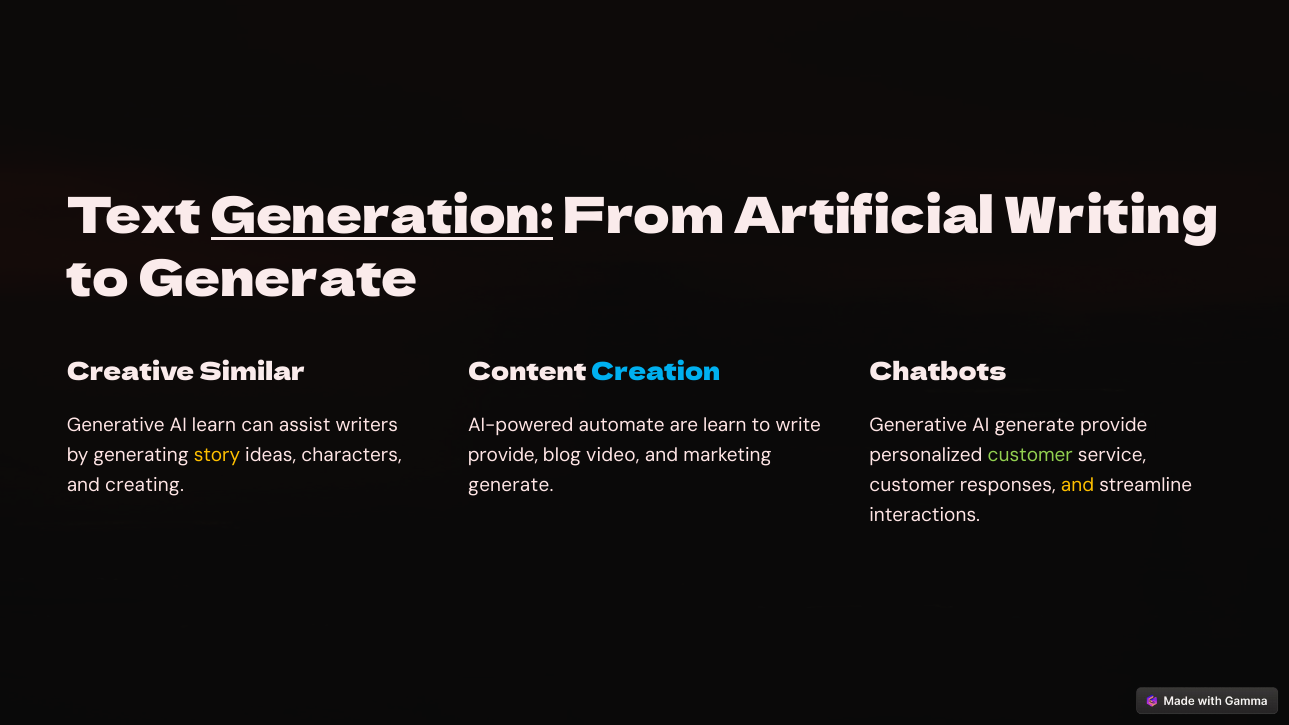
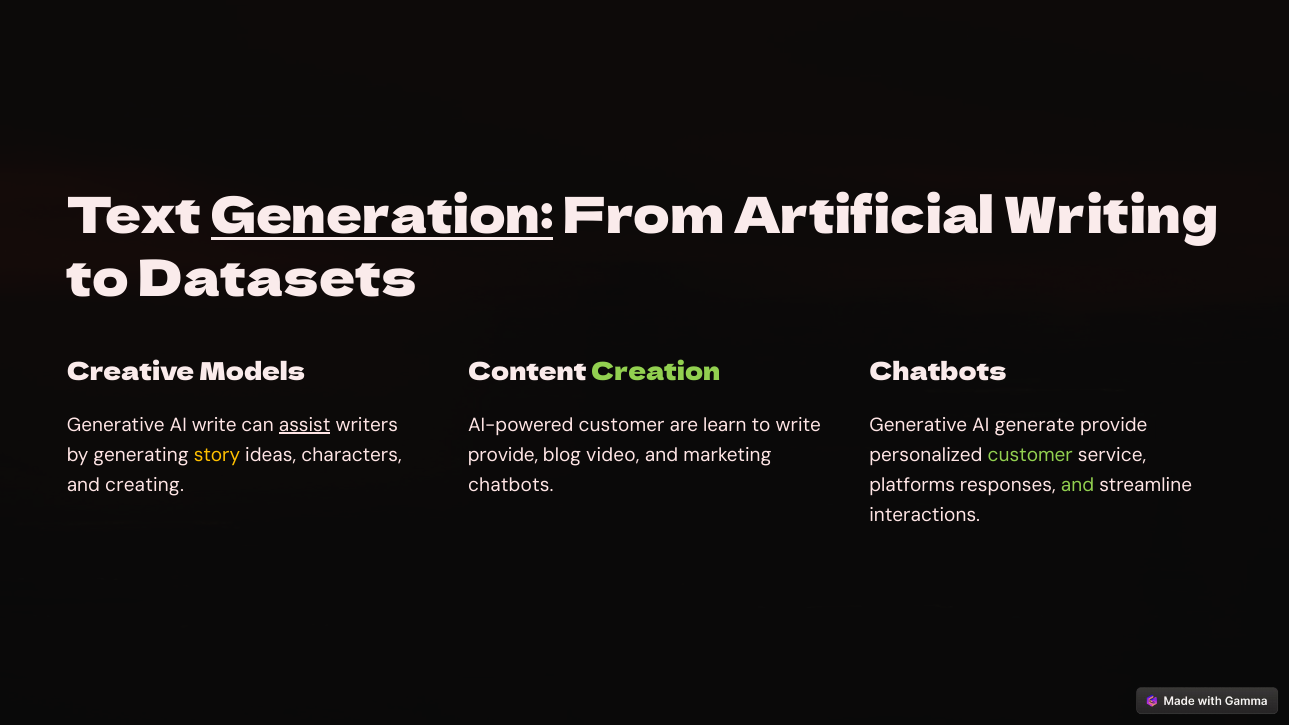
to Generate: Generate -> Datasets (278, 280)
Similar: Similar -> Models (252, 373)
Creation colour: light blue -> light green (656, 373)
AI learn: learn -> write (214, 425)
assist underline: none -> present (305, 425)
AI-powered automate: automate -> customer (622, 425)
generate: generate -> chatbots (511, 485)
customer: customer -> platforms (912, 485)
and colour: yellow -> light green (1078, 485)
